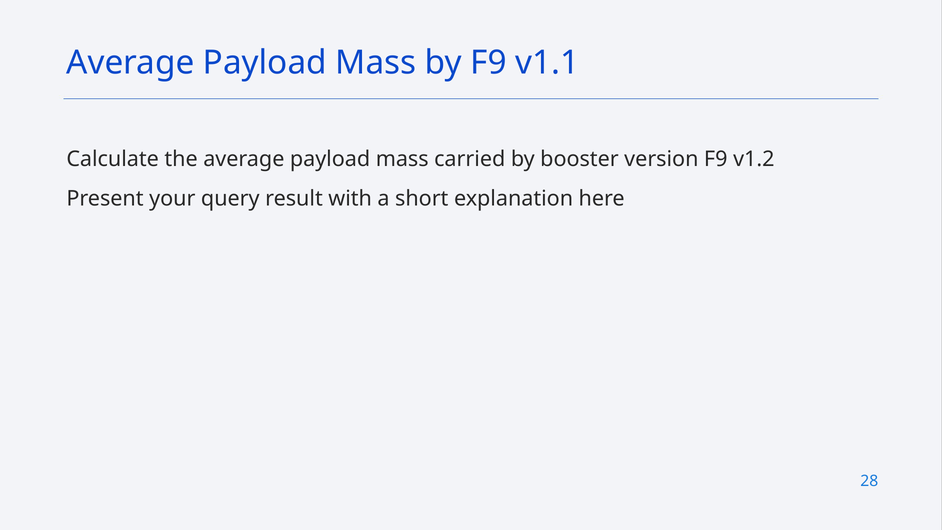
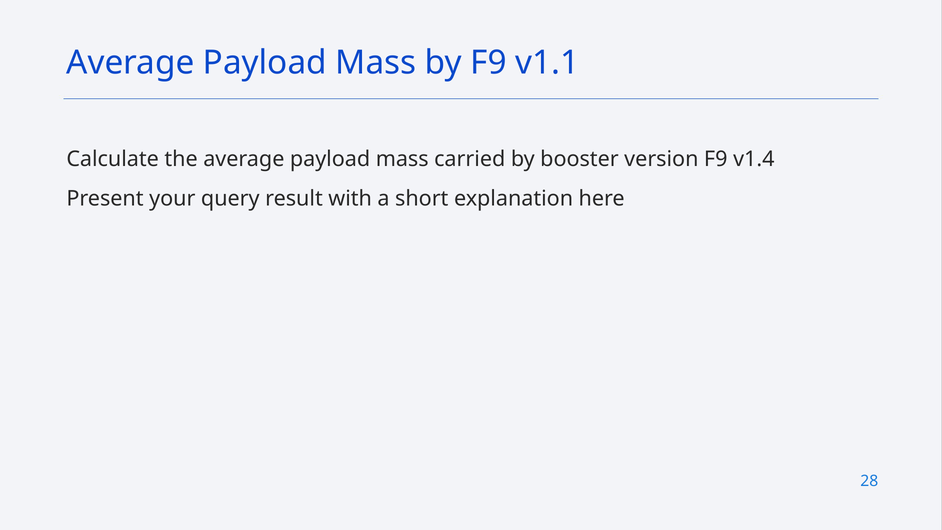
v1.2: v1.2 -> v1.4 (754, 159)
